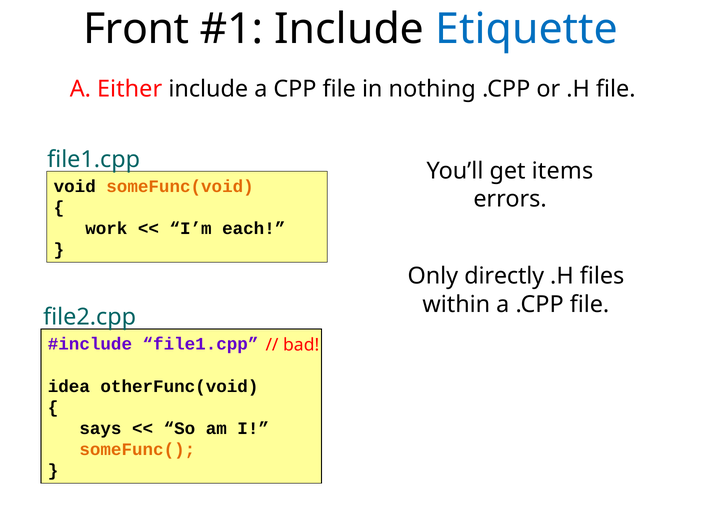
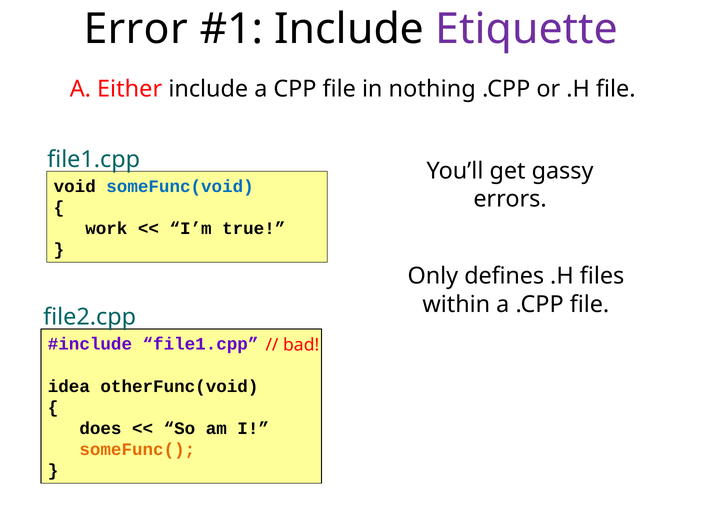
Front: Front -> Error (136, 29)
Etiquette colour: blue -> purple (527, 29)
items: items -> gassy (563, 171)
someFunc(void colour: orange -> blue (180, 187)
each: each -> true (254, 229)
directly: directly -> defines (504, 277)
says: says -> does (100, 429)
